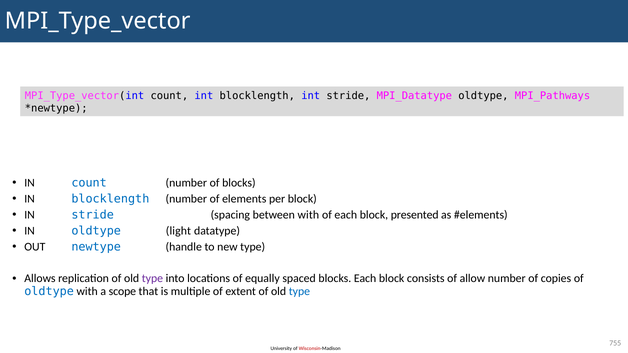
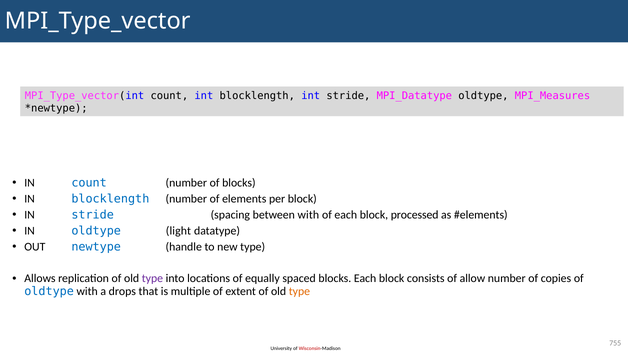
MPI_Pathways: MPI_Pathways -> MPI_Measures (553, 96)
presented: presented -> processed (415, 215)
scope: scope -> drops (122, 291)
type colour: blue -> orange (299, 291)
